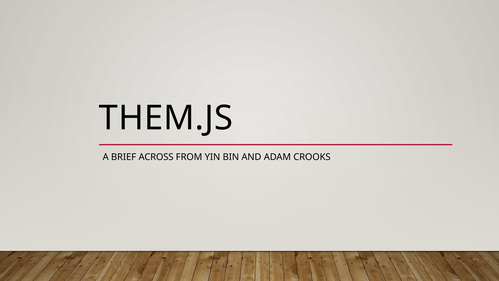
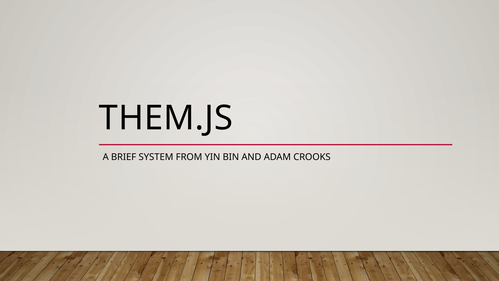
ACROSS: ACROSS -> SYSTEM (156, 157)
